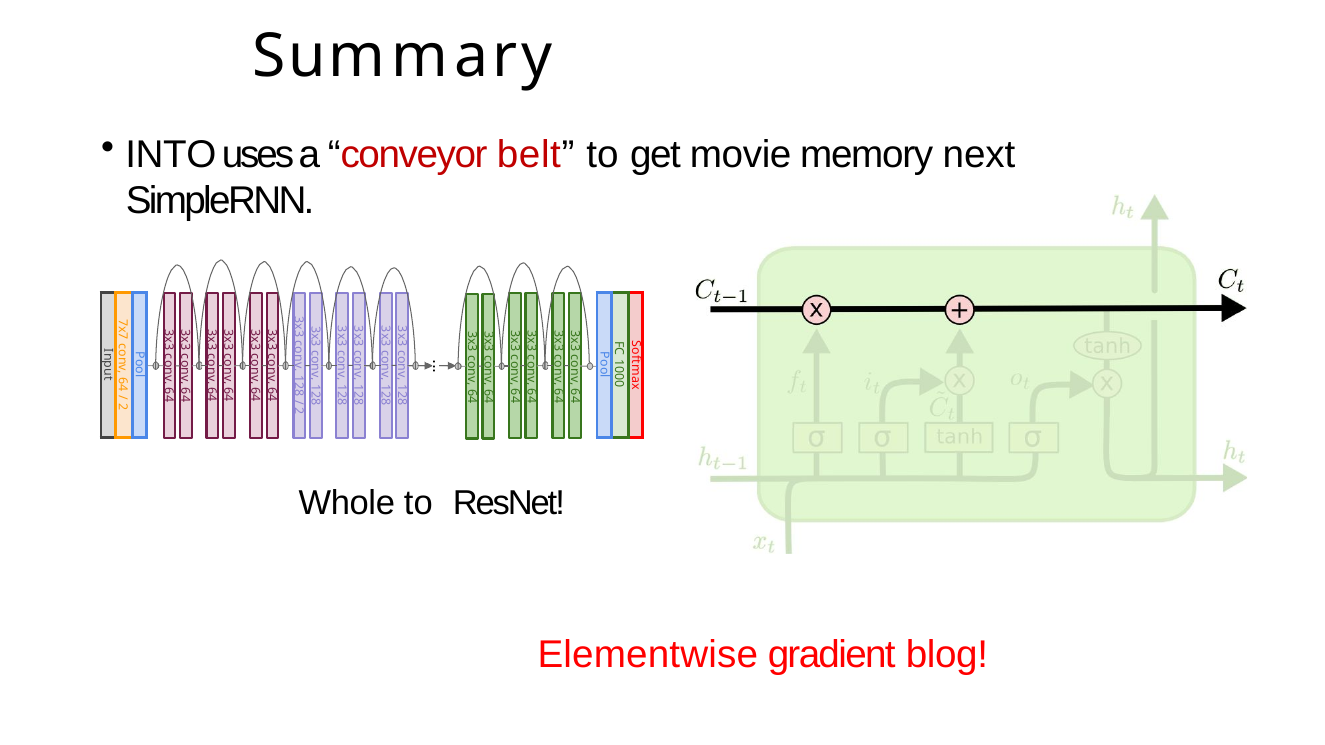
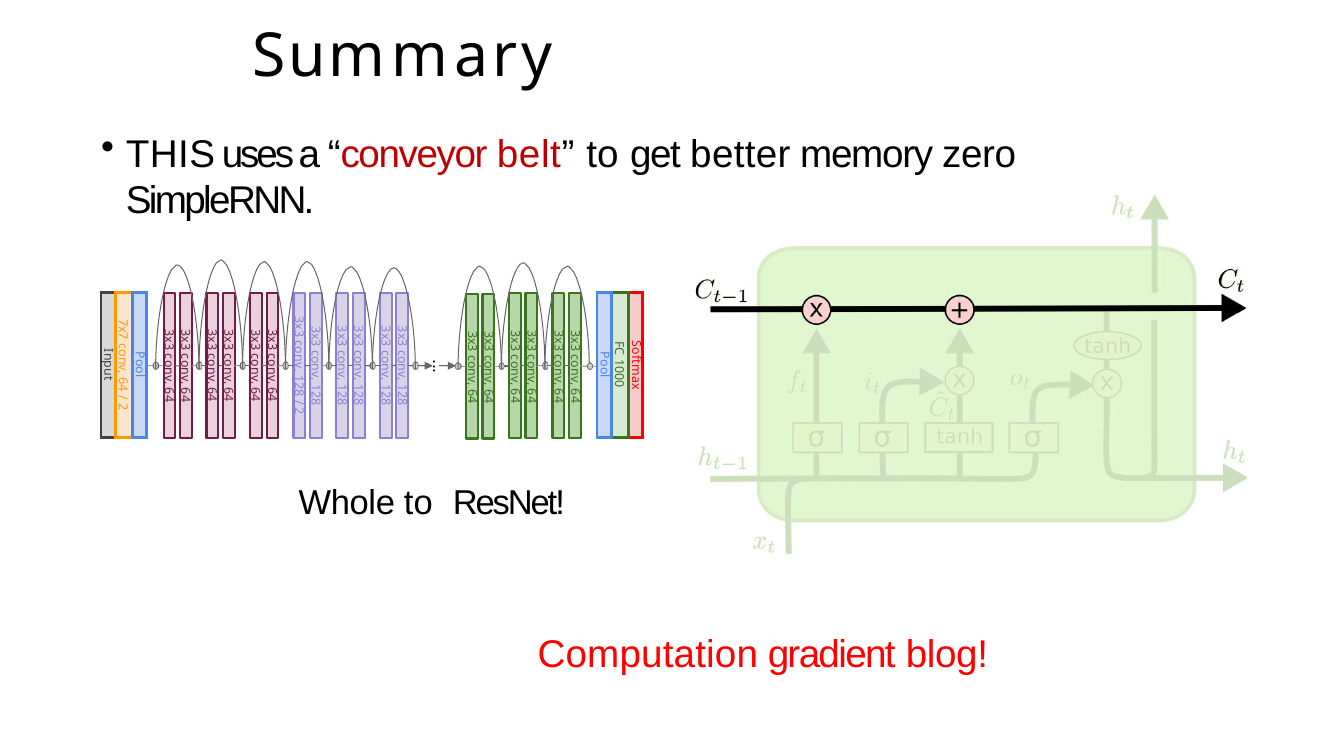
INTO: INTO -> THIS (171, 154)
movie: movie -> better (740, 154)
next: next -> zero (979, 154)
Elementwise: Elementwise -> Computation (648, 655)
